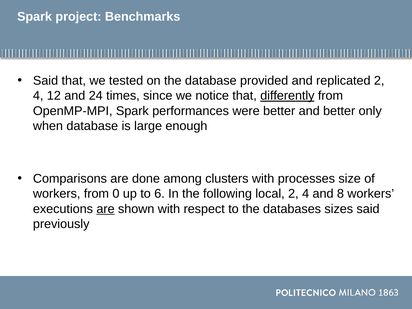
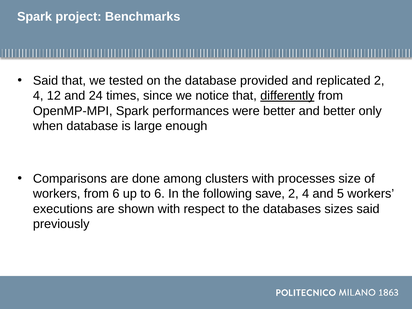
from 0: 0 -> 6 (116, 194)
local: local -> save (270, 194)
8: 8 -> 5 (340, 194)
are underline: present -> none (106, 209)
